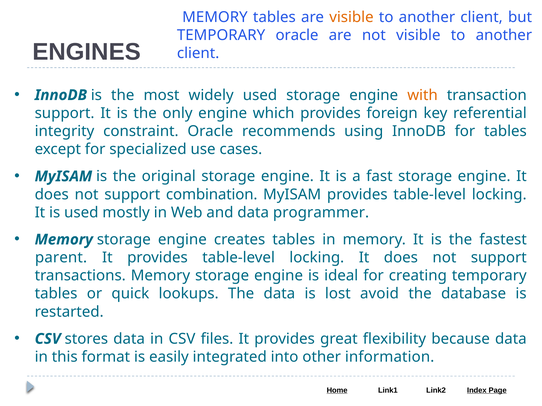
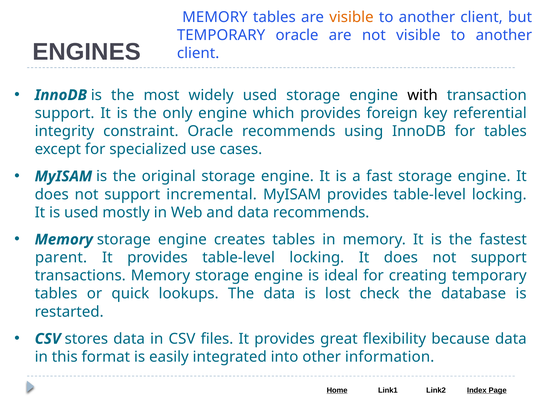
with colour: orange -> black (423, 95)
combination: combination -> incremental (212, 195)
data programmer: programmer -> recommends (321, 213)
avoid: avoid -> check (380, 294)
